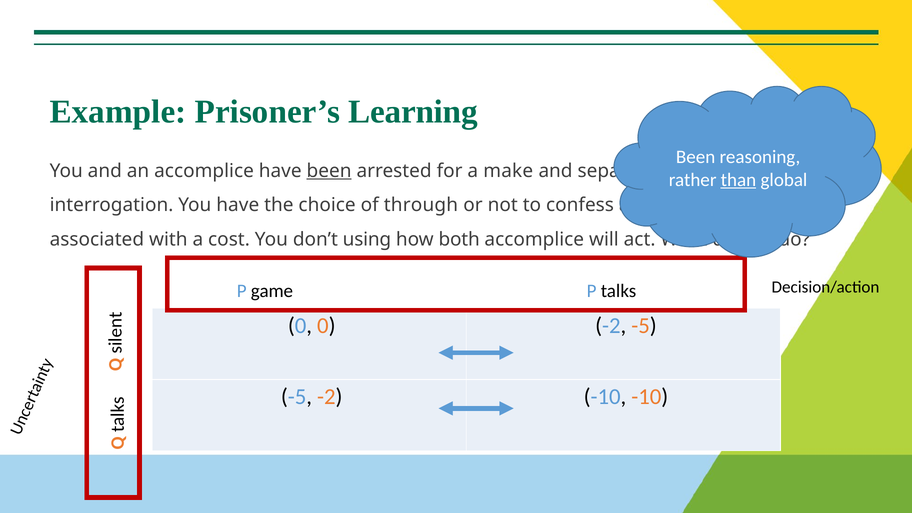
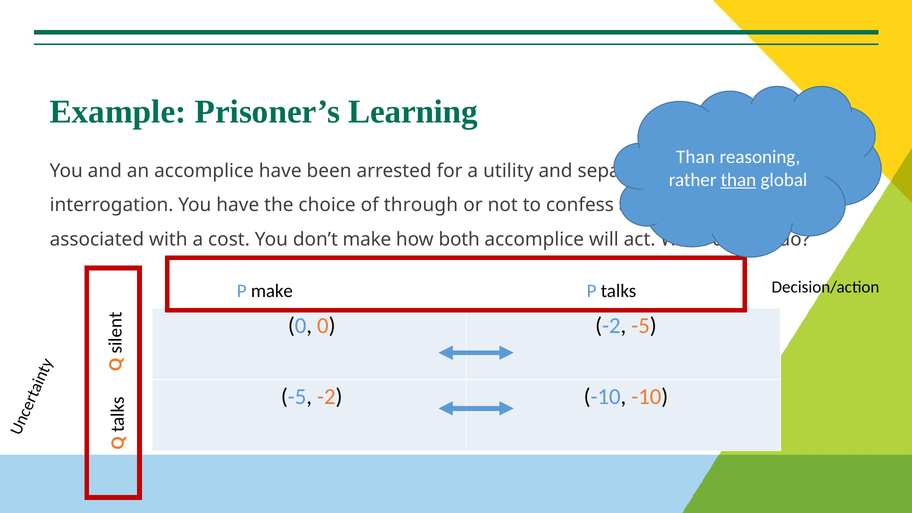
Been: Been -> Than (695, 157)
been underline: present -> none (329, 171)
make: make -> utility (508, 171)
don’t using: using -> make (367, 239)
P game: game -> make (272, 291)
